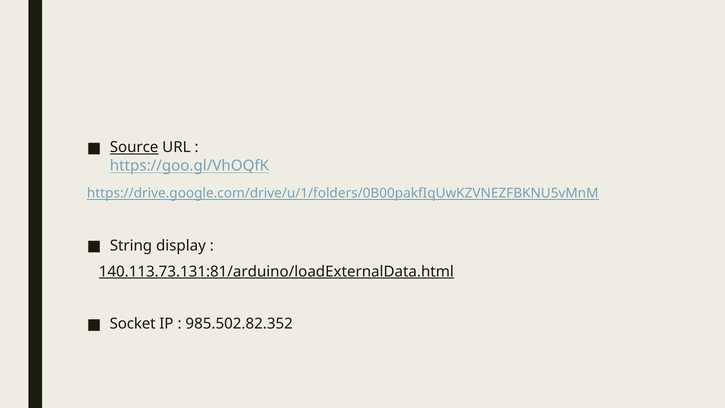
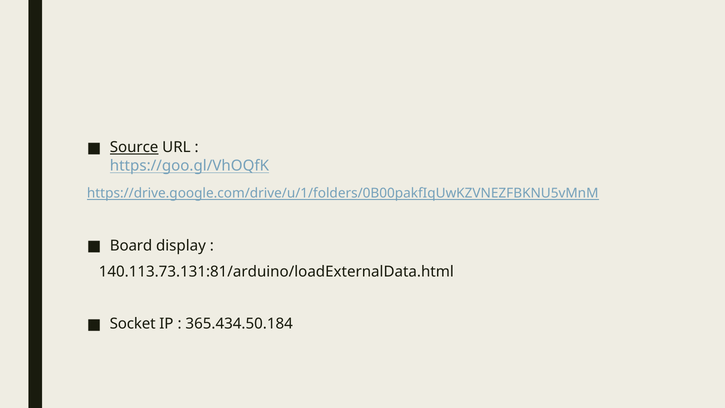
String: String -> Board (131, 245)
140.113.73.131:81/arduino/loadExternalData.html underline: present -> none (276, 272)
985.502.82.352: 985.502.82.352 -> 365.434.50.184 (239, 324)
